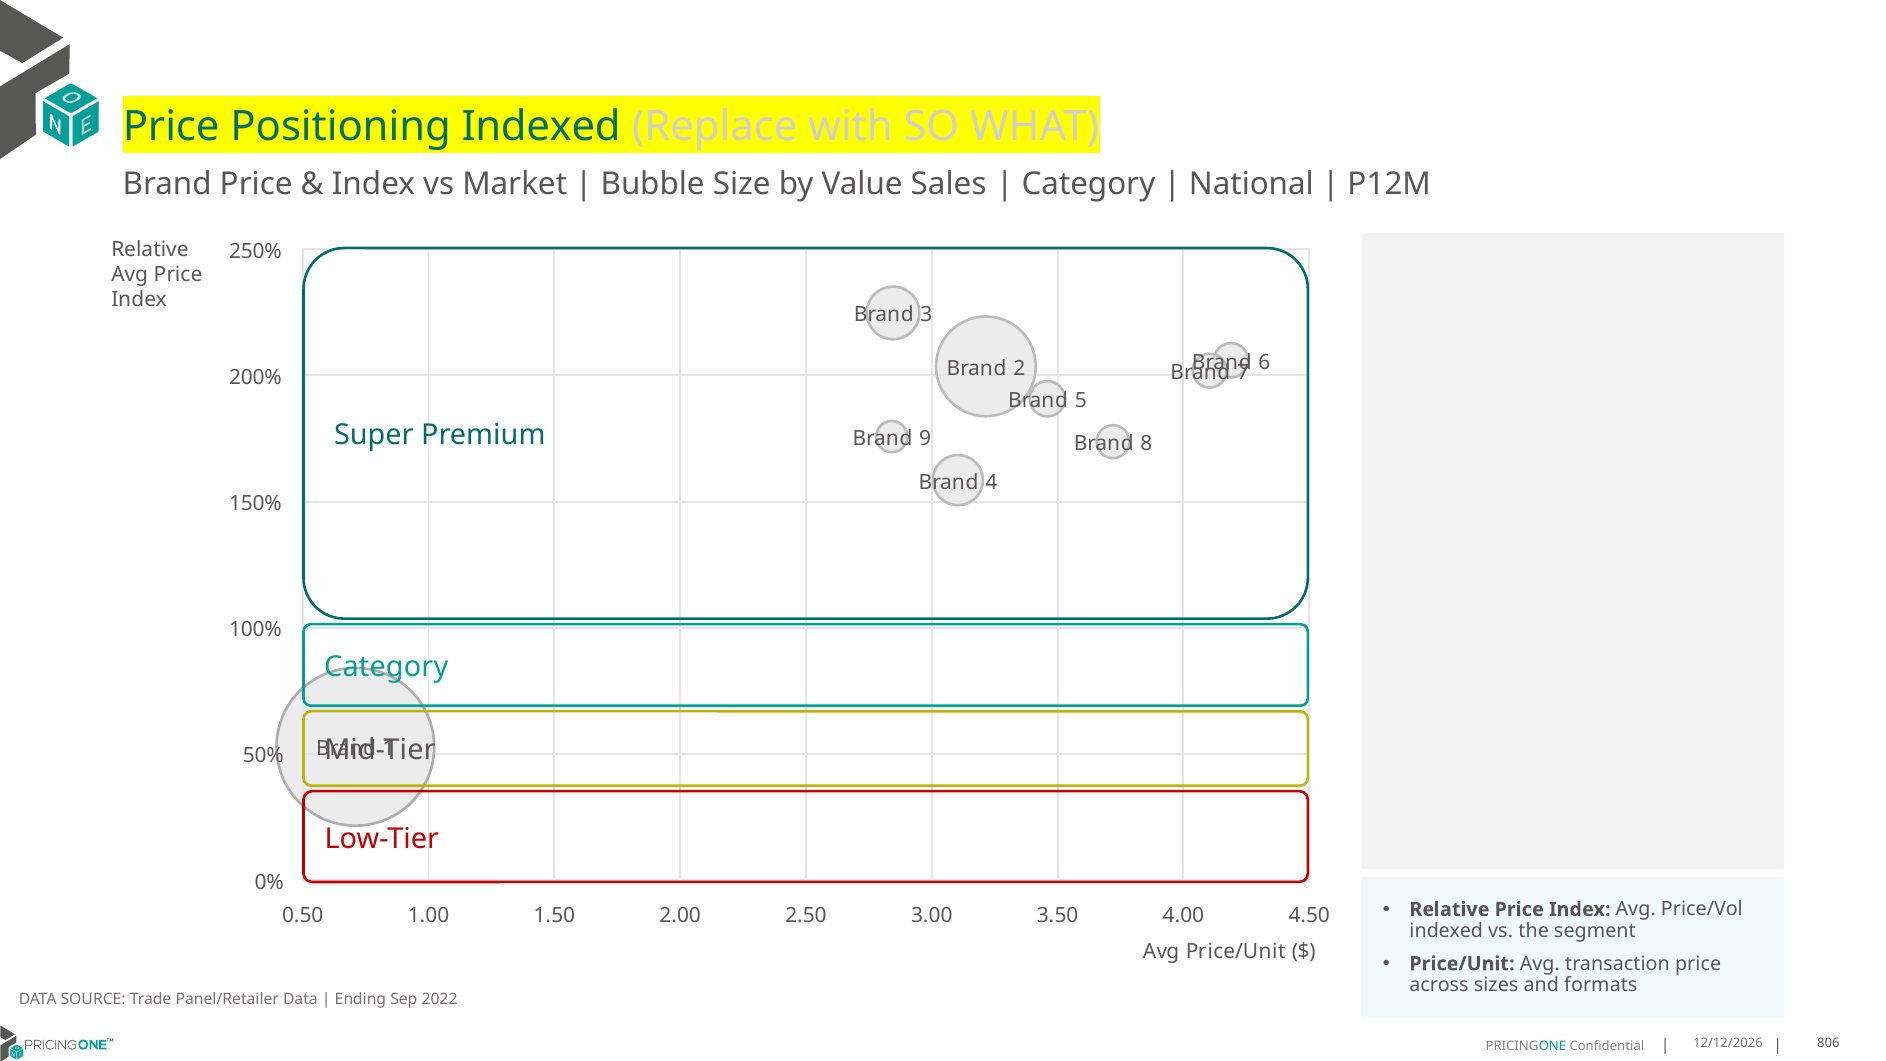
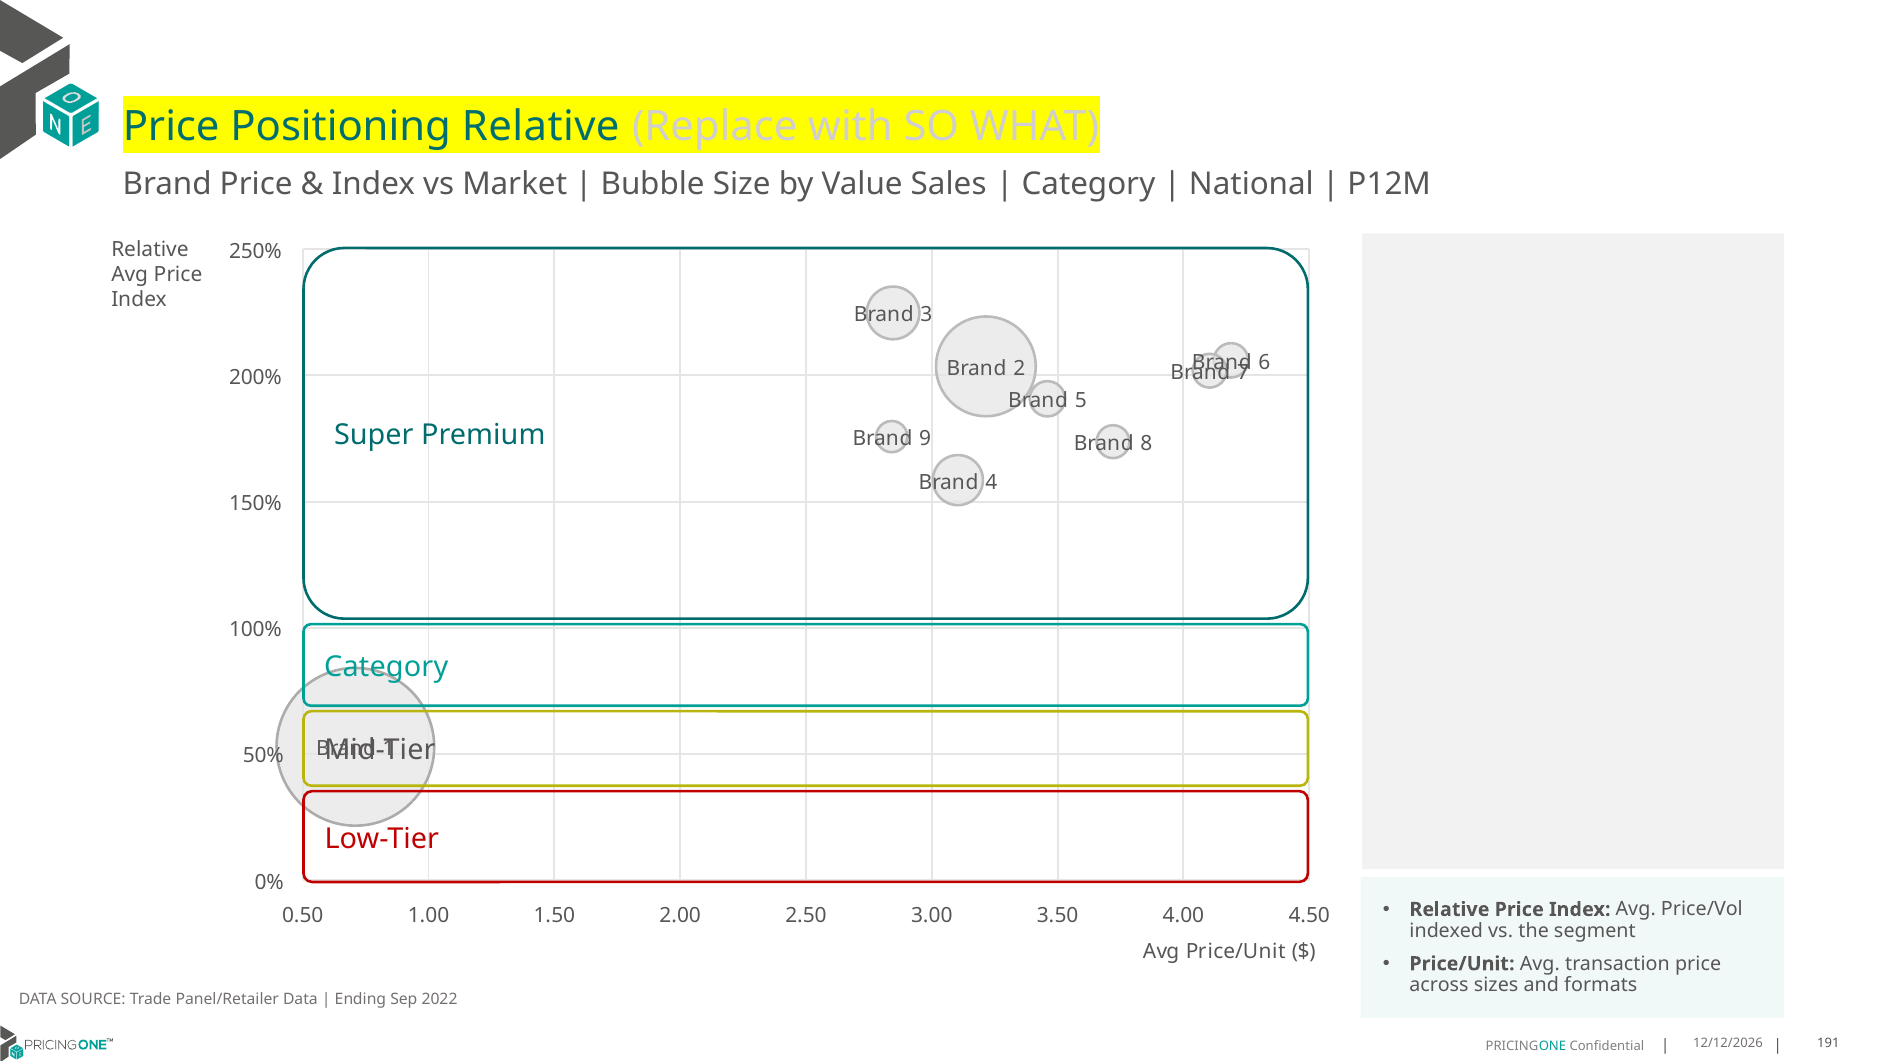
Positioning Indexed: Indexed -> Relative (541, 127)
806: 806 -> 191 (1828, 1043)
